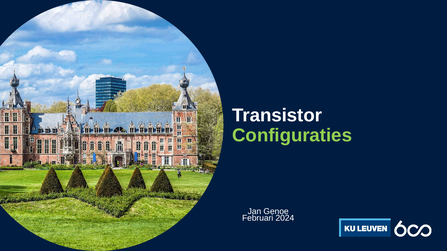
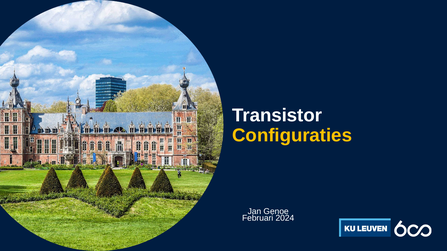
Configuraties colour: light green -> yellow (292, 136)
